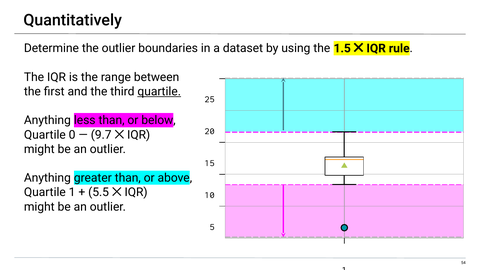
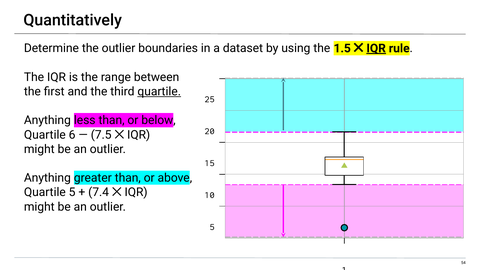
IQR underline: none -> present (376, 48)
0: 0 -> 6 (72, 135)
9.7: 9.7 -> 7.5 (101, 135)
Quartile 1: 1 -> 5 (72, 192)
5.5: 5.5 -> 7.4 (99, 192)
